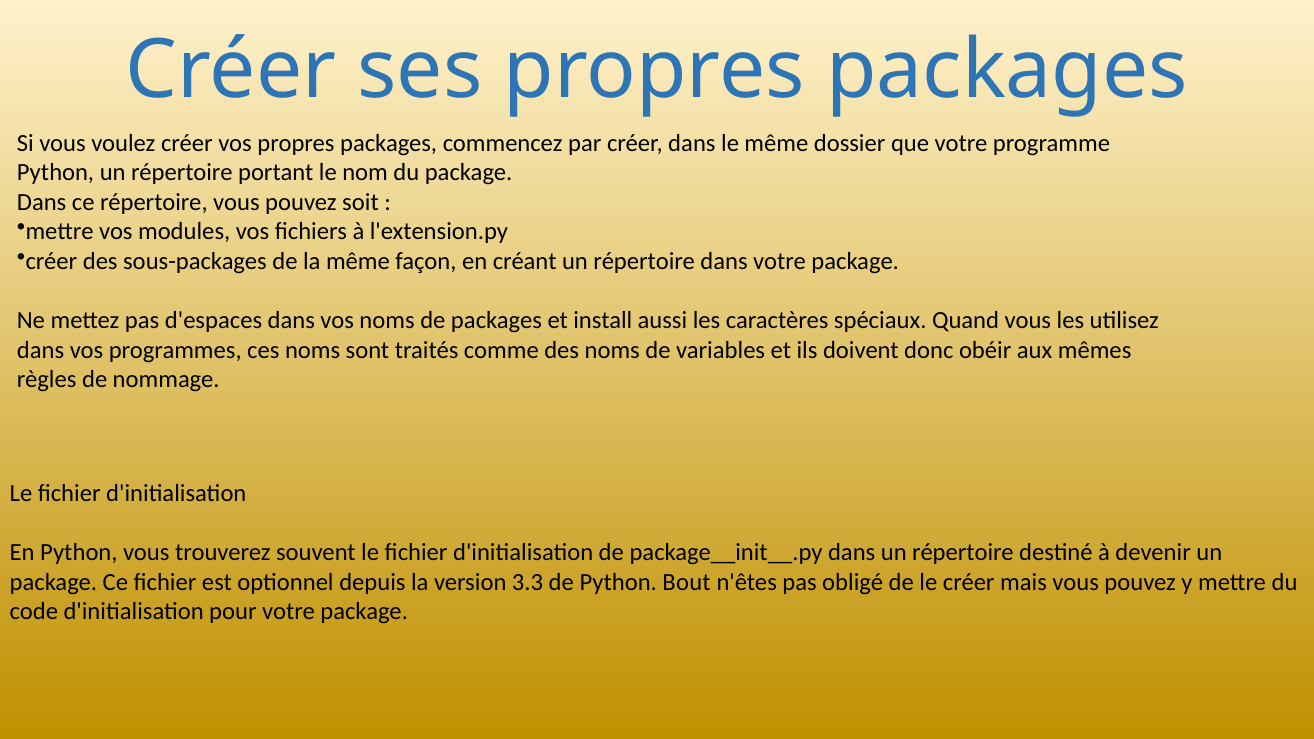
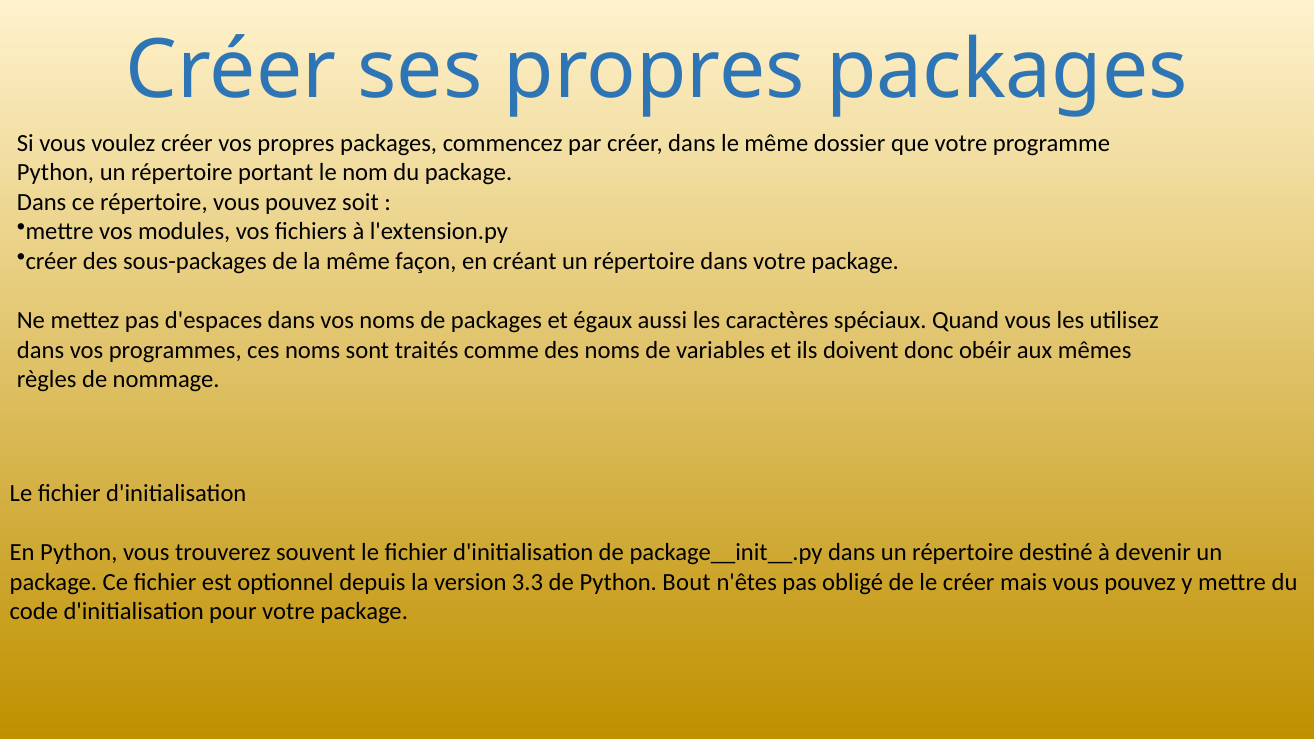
install: install -> égaux (603, 321)
